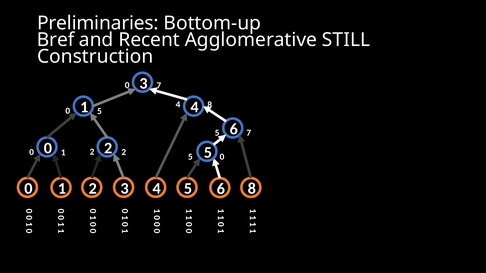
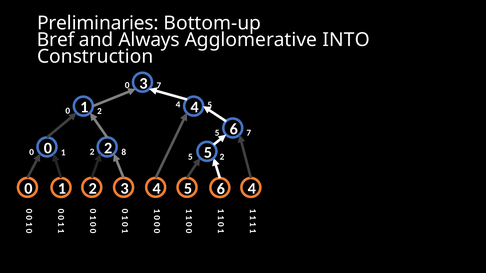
Recent: Recent -> Always (149, 40)
STILL: STILL -> INTO (346, 40)
8: 8 -> 5 (210, 105)
5: 5 -> 2 (99, 111)
2: 2 -> 8 (124, 152)
0: 0 -> 2 (222, 157)
6 8: 8 -> 4 (252, 189)
